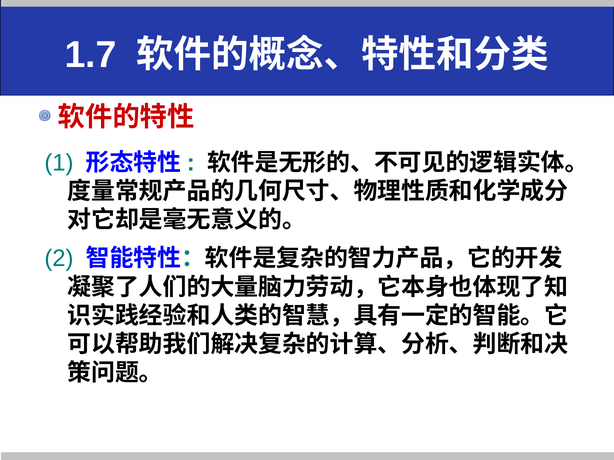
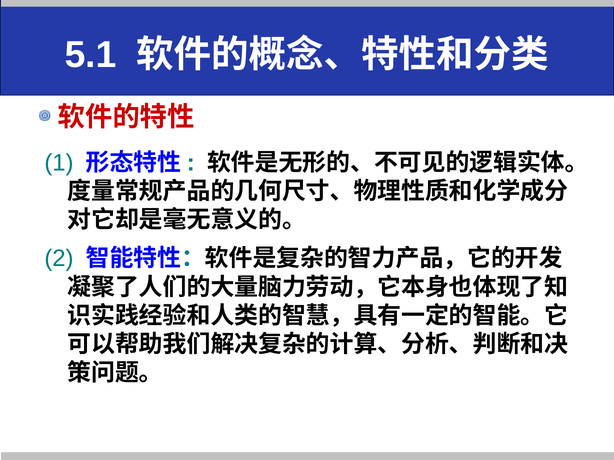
1.7: 1.7 -> 5.1 (91, 55)
